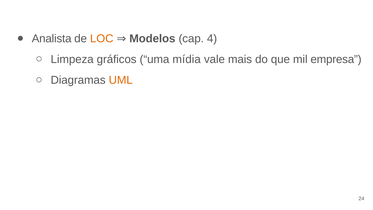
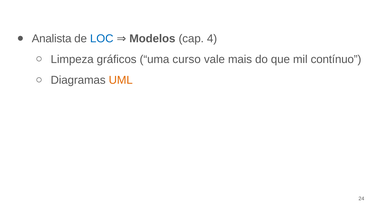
LOC colour: orange -> blue (102, 39)
mídia: mídia -> curso (187, 59)
empresa: empresa -> contínuo (336, 59)
